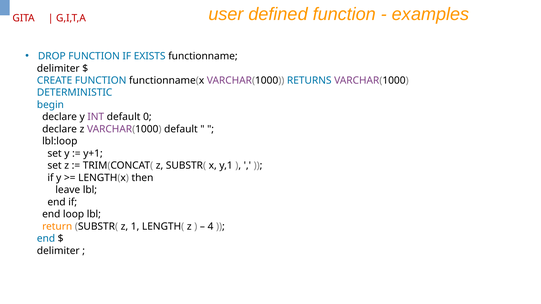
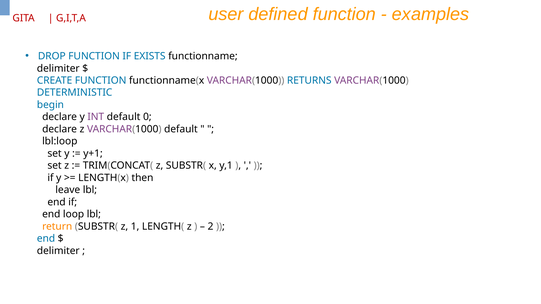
4: 4 -> 2 (211, 227)
